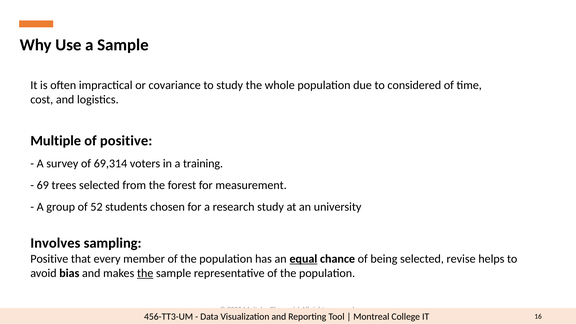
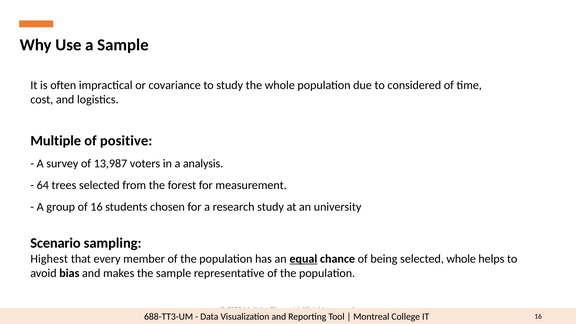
69,314: 69,314 -> 13,987 (110, 164)
training: training -> analysis (203, 164)
69: 69 -> 64 (43, 185)
of 52: 52 -> 16 (97, 207)
Involves: Involves -> Scenario (55, 243)
Positive: Positive -> Highest (49, 259)
selected revise: revise -> whole (461, 259)
the underline: present -> none (145, 273)
456-TT3-UM: 456-TT3-UM -> 688-TT3-UM (169, 317)
